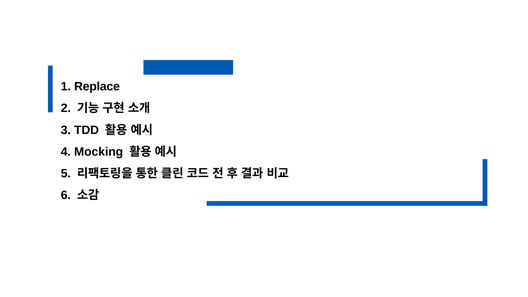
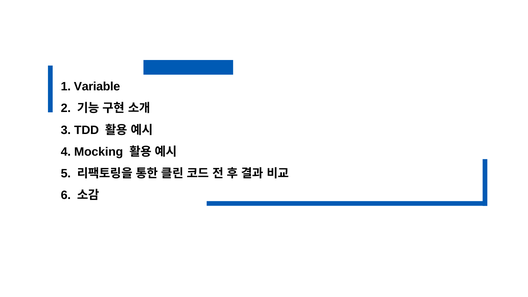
Replace: Replace -> Variable (97, 87)
